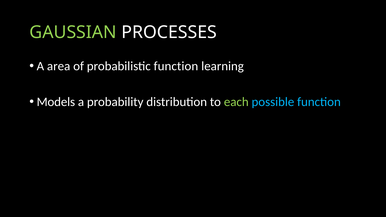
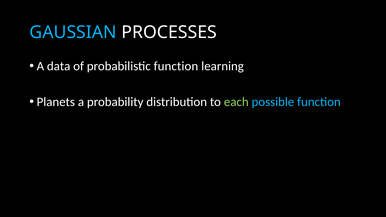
GAUSSIAN colour: light green -> light blue (73, 32)
area: area -> data (59, 66)
Models: Models -> Planets (56, 102)
